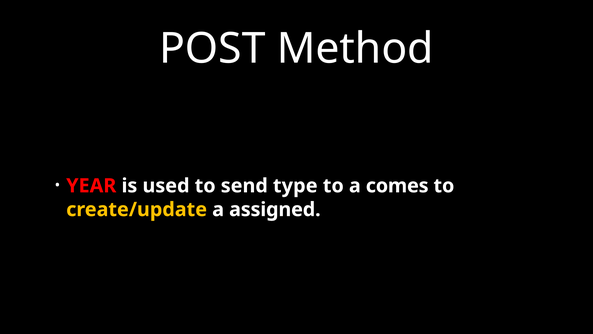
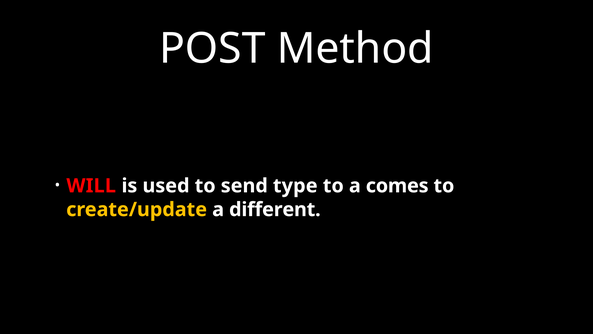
YEAR: YEAR -> WILL (91, 186)
assigned: assigned -> different (275, 209)
